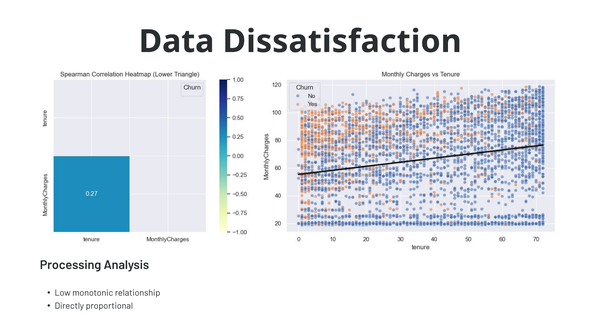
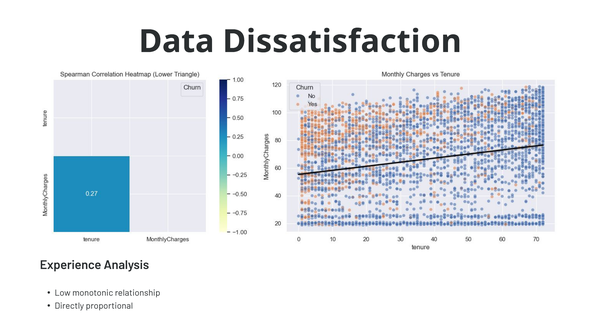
Processing: Processing -> Experience (71, 265)
